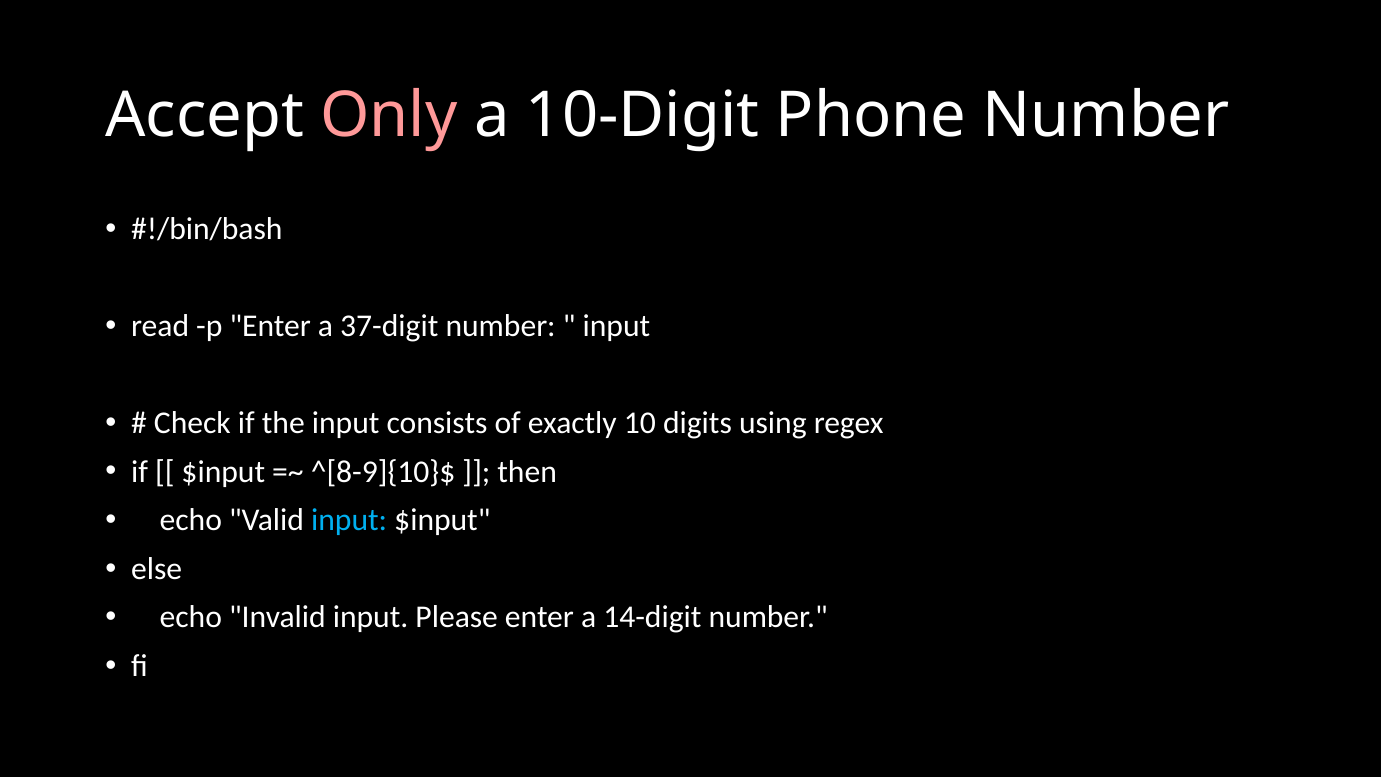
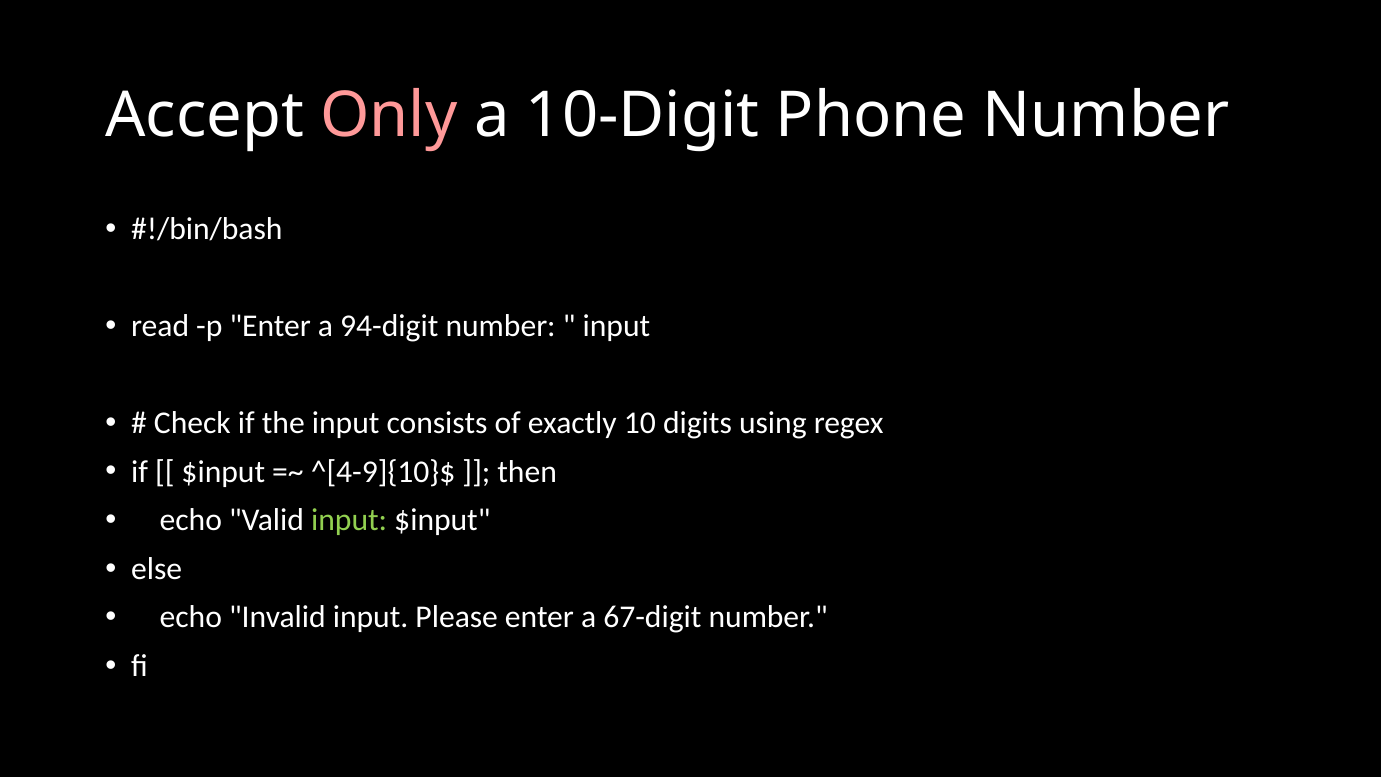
37-digit: 37-digit -> 94-digit (389, 326)
^[8-9]{10}$: ^[8-9]{10}$ -> ^[4-9]{10}$ (383, 472)
input colour: light blue -> light green (349, 520)
14-digit: 14-digit -> 67-digit (652, 617)
